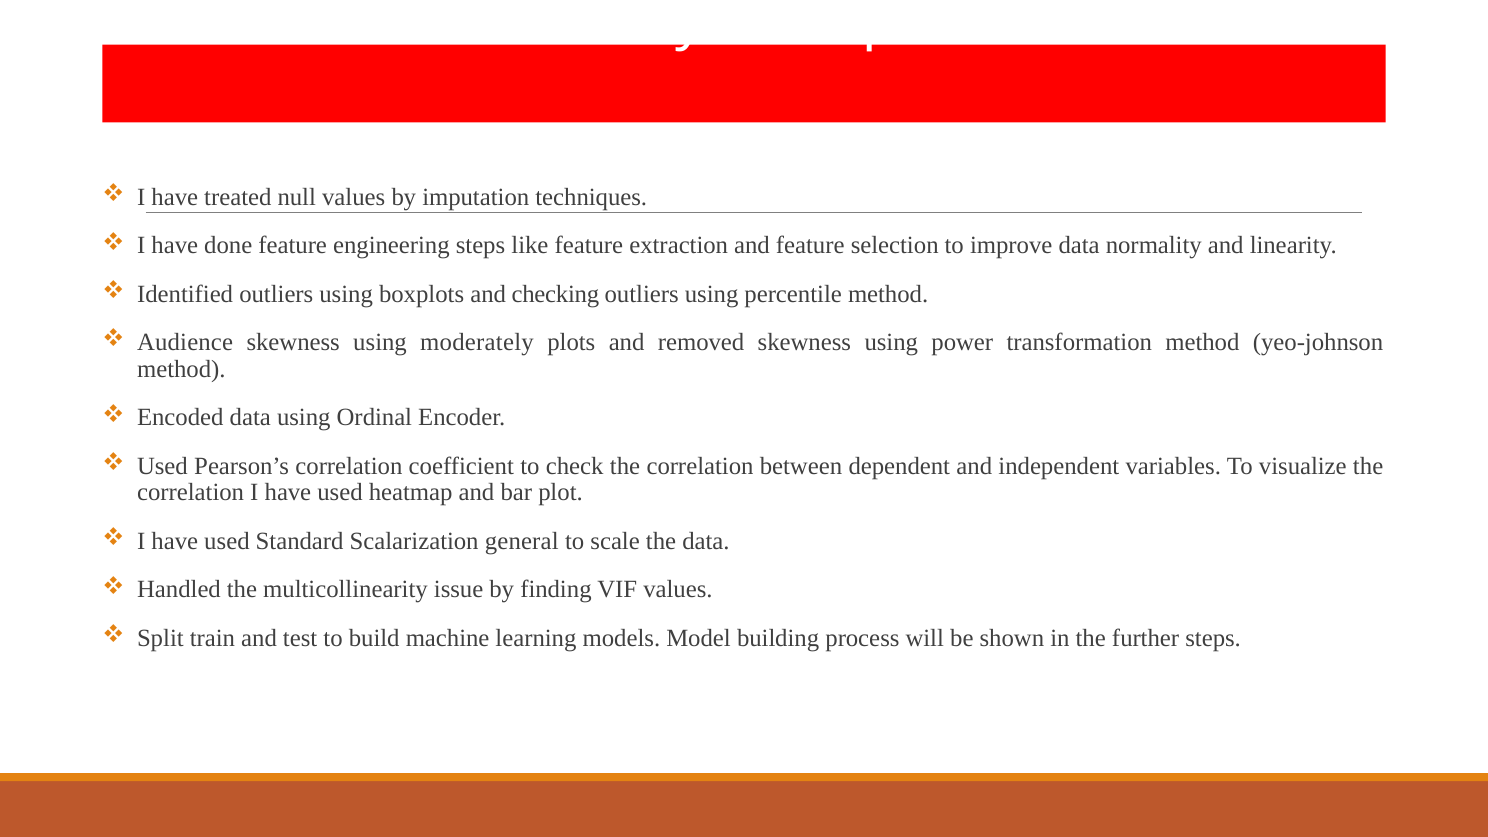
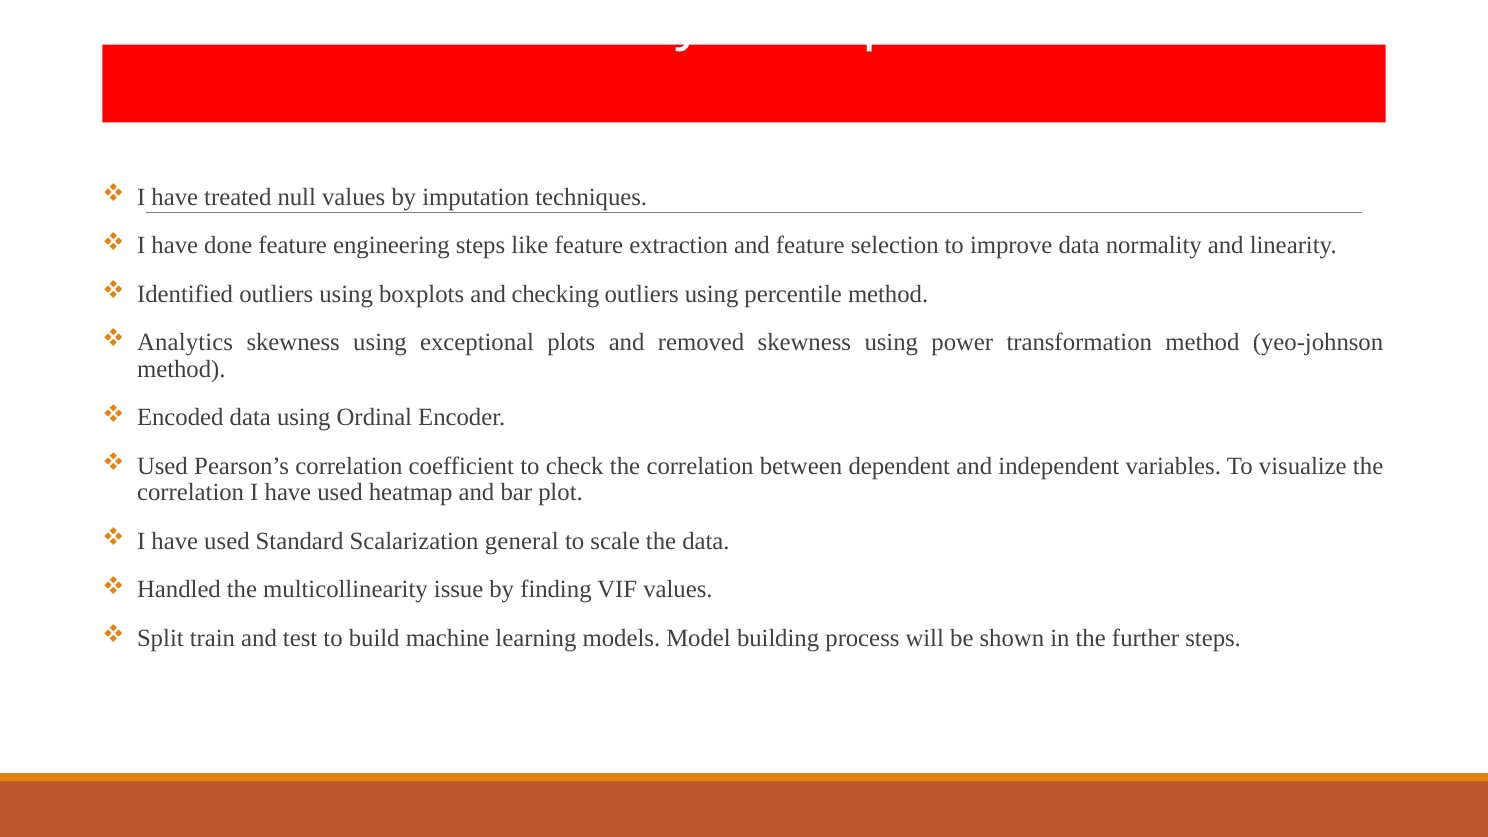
Audience: Audience -> Analytics (185, 342)
moderately: moderately -> exceptional (477, 342)
